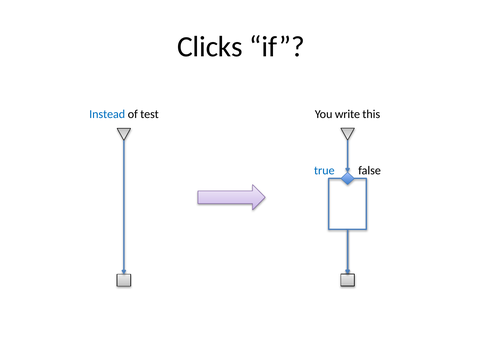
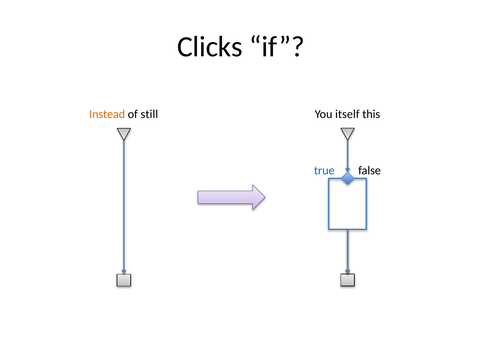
Instead colour: blue -> orange (107, 114)
test: test -> still (149, 114)
write: write -> itself (347, 114)
